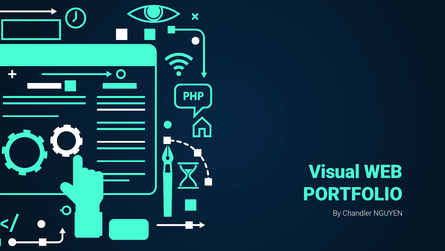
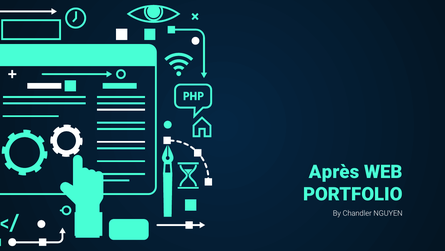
Visual: Visual -> Après (334, 172)
